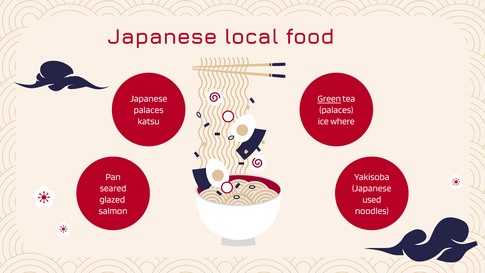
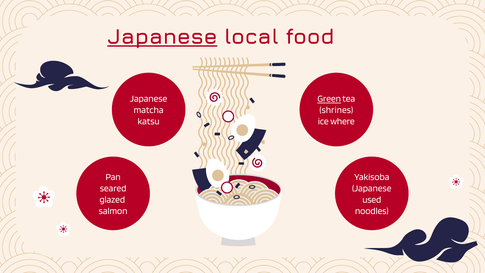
Japanese underline: none -> present (162, 37)
palaces: palaces -> matcha (149, 110)
palaces: palaces -> shrines (336, 110)
